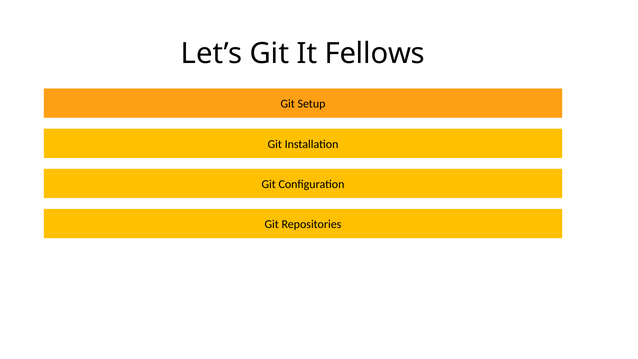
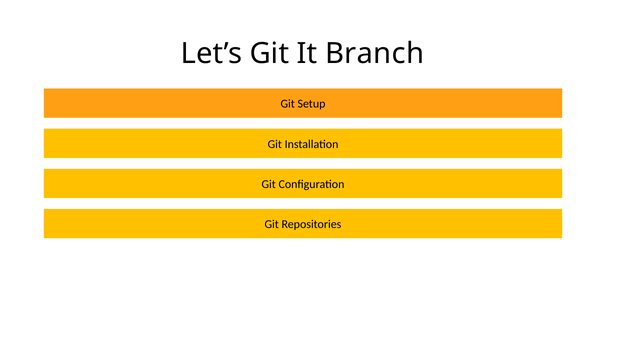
Fellows: Fellows -> Branch (375, 54)
